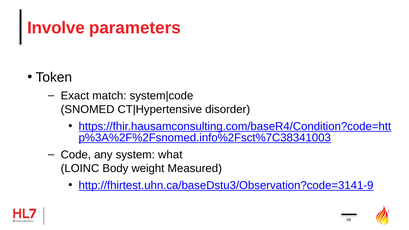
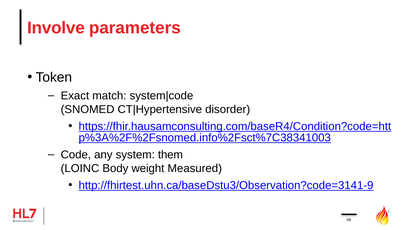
what: what -> them (170, 155)
